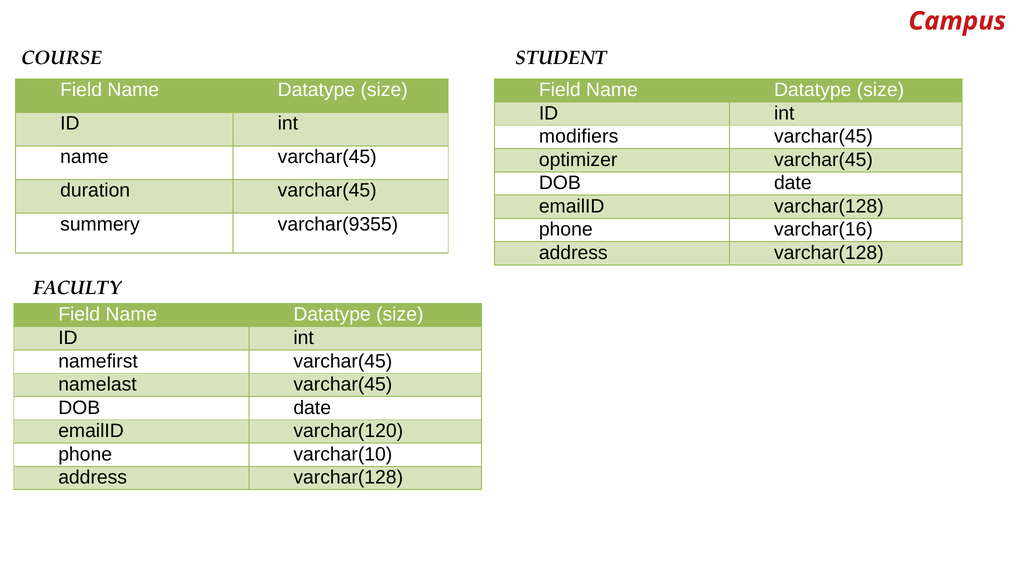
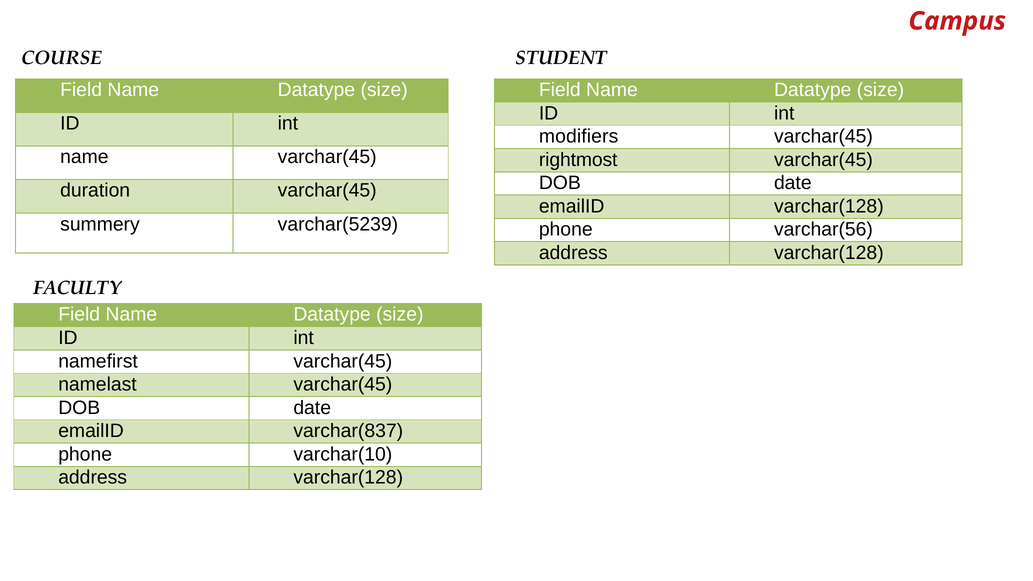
optimizer: optimizer -> rightmost (578, 160)
varchar(9355: varchar(9355 -> varchar(5239 (338, 224)
varchar(16: varchar(16 -> varchar(56 (823, 230)
varchar(120: varchar(120 -> varchar(837 (348, 431)
